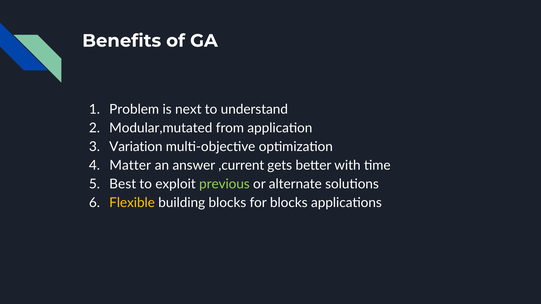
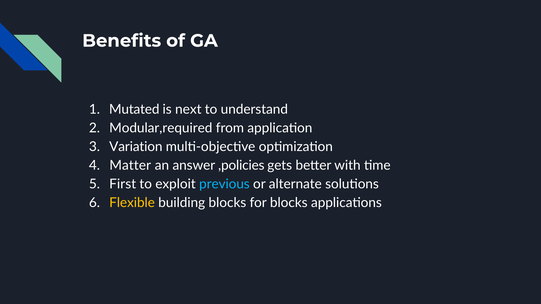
Problem: Problem -> Mutated (134, 110)
Modular,mutated: Modular,mutated -> Modular,required (161, 128)
,current: ,current -> ,policies (241, 166)
Best: Best -> First (123, 184)
previous colour: light green -> light blue (224, 184)
